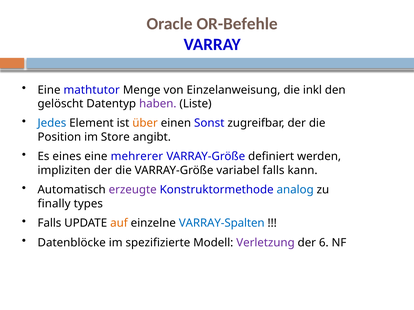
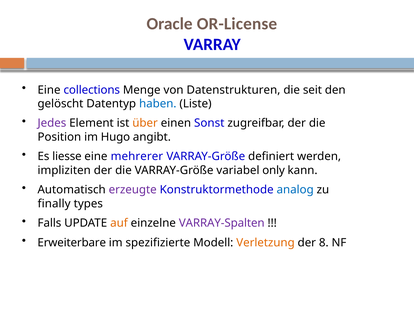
OR-Befehle: OR-Befehle -> OR-License (237, 24)
mathtutor: mathtutor -> collections (92, 90)
Einzelanweisung: Einzelanweisung -> Datenstrukturen (233, 90)
inkl: inkl -> seit (312, 90)
haben colour: purple -> blue (158, 104)
Jedes colour: blue -> purple (52, 123)
Store: Store -> Hugo (115, 137)
eines: eines -> liesse (67, 157)
variabel falls: falls -> only (274, 171)
VARRAY-Spalten colour: blue -> purple (222, 223)
Datenblöcke: Datenblöcke -> Erweiterbare (72, 243)
Verletzung colour: purple -> orange (265, 243)
6: 6 -> 8 (324, 243)
